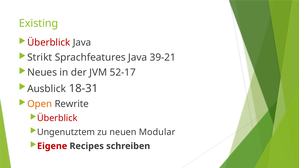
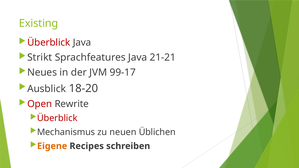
39-21: 39-21 -> 21-21 (163, 57)
52-17: 52-17 -> 99-17 (123, 73)
18-31: 18-31 -> 18-20 (84, 88)
Open colour: orange -> red (40, 104)
Ungenutztem: Ungenutztem -> Mechanismus (66, 132)
Modular: Modular -> Üblichen (157, 132)
Eigene colour: red -> orange (52, 146)
